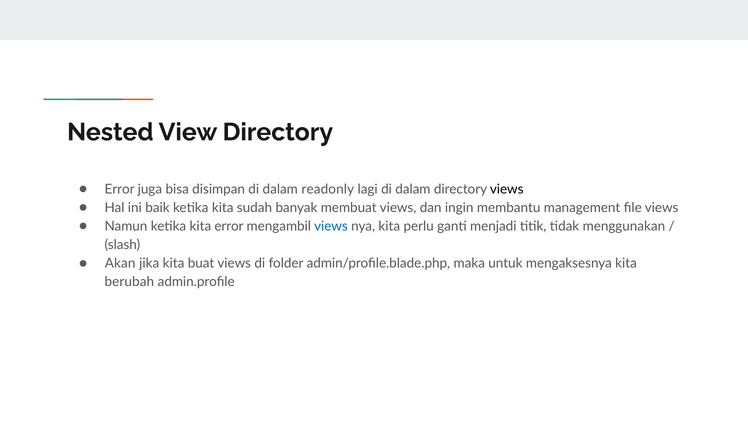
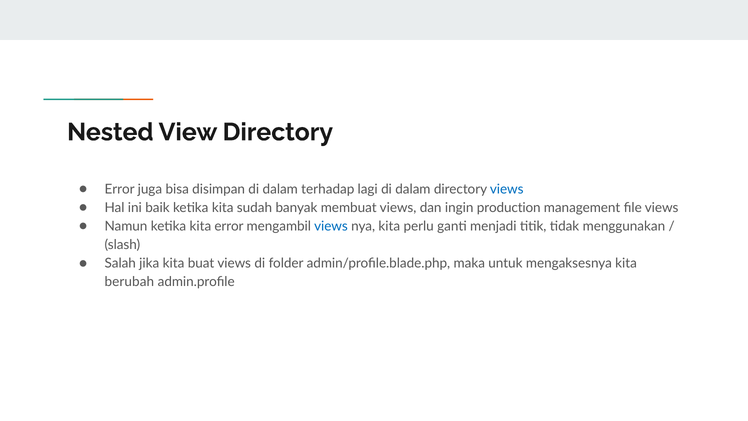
readonly: readonly -> terhadap (328, 189)
views colour: black -> blue (507, 189)
membantu: membantu -> production (509, 208)
Akan: Akan -> Salah (120, 263)
